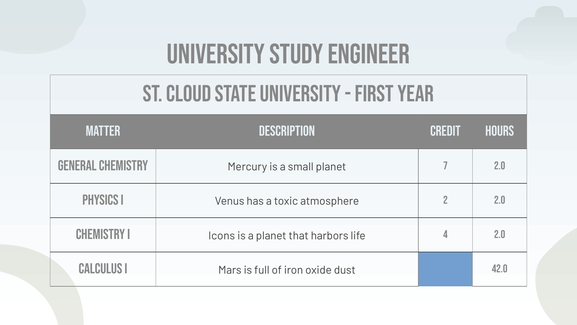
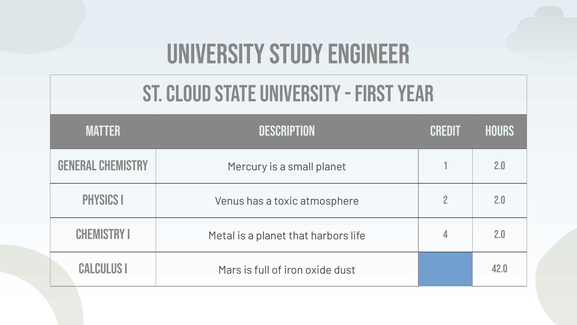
7: 7 -> 1 (445, 165)
Icons: Icons -> Metal (222, 235)
